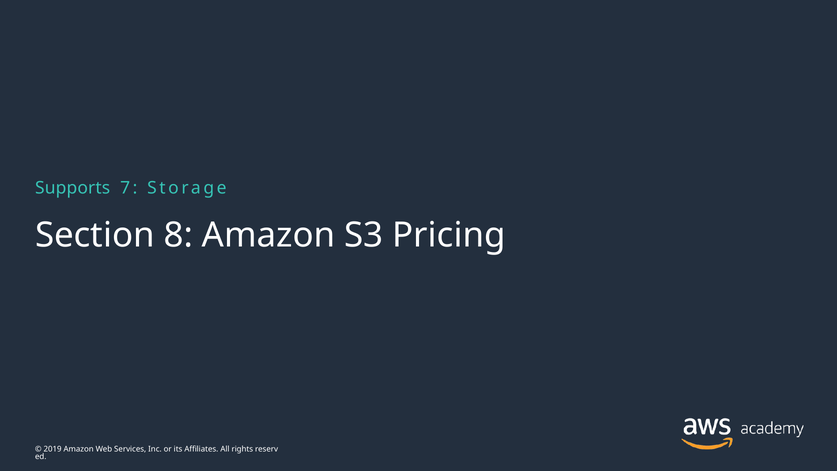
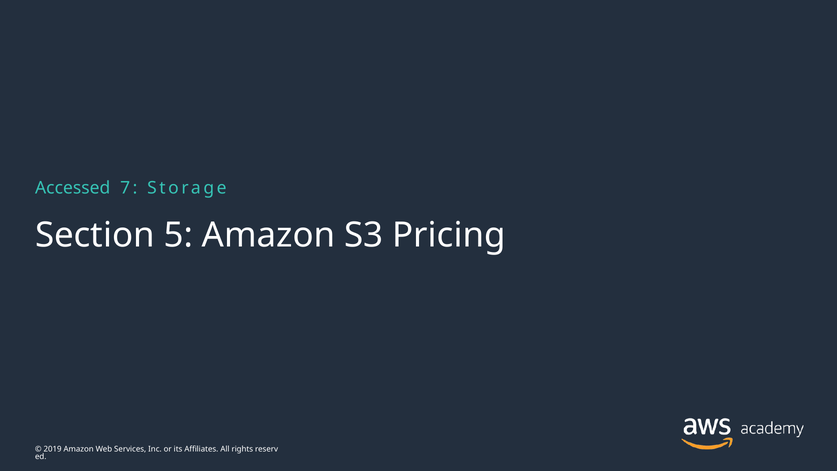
Supports: Supports -> Accessed (73, 188)
8: 8 -> 5 (178, 235)
